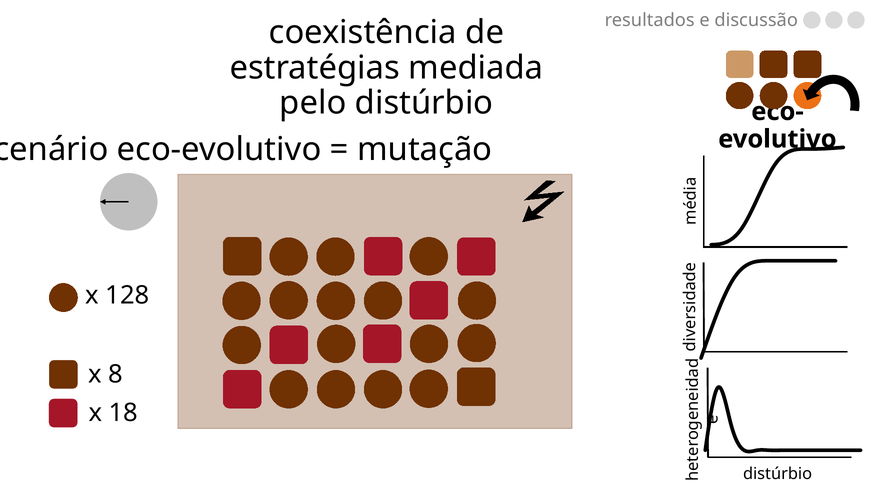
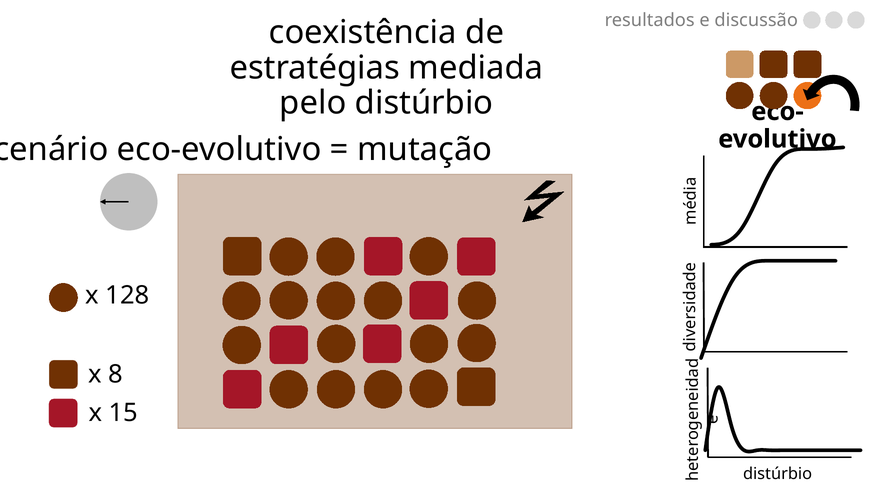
18: 18 -> 15 (123, 413)
